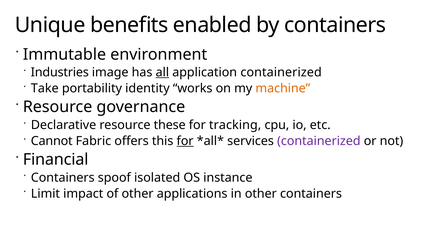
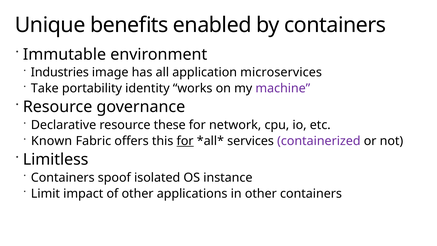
all underline: present -> none (162, 72)
application containerized: containerized -> microservices (281, 72)
machine colour: orange -> purple (283, 88)
tracking: tracking -> network (235, 125)
Cannot: Cannot -> Known (52, 141)
Financial: Financial -> Limitless (56, 160)
